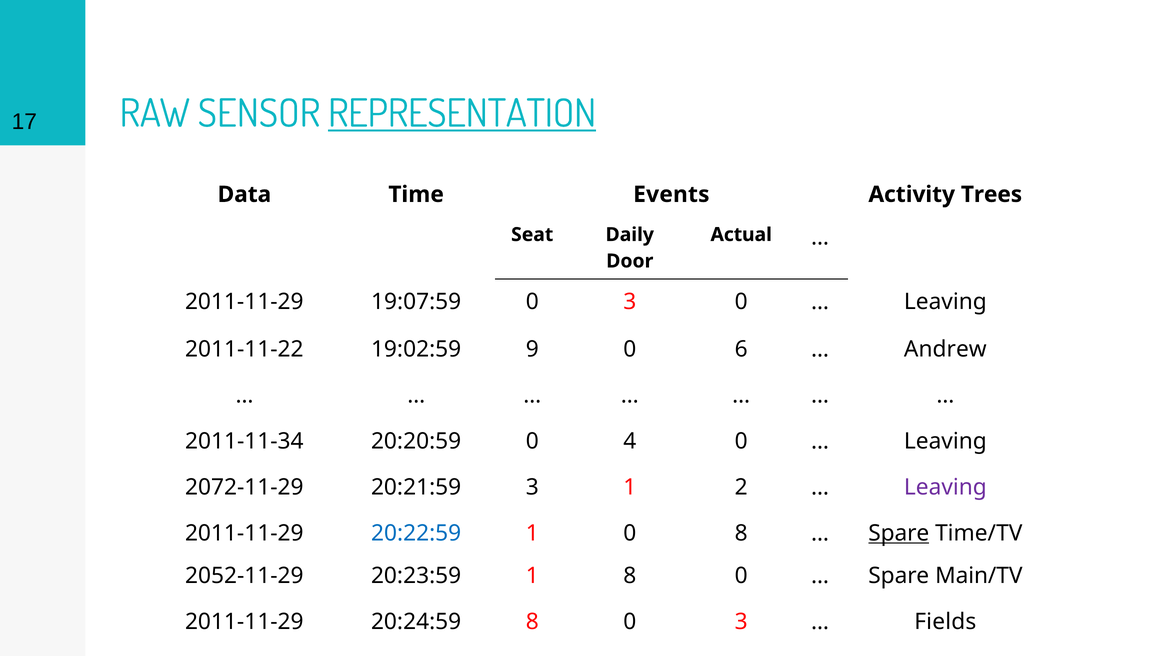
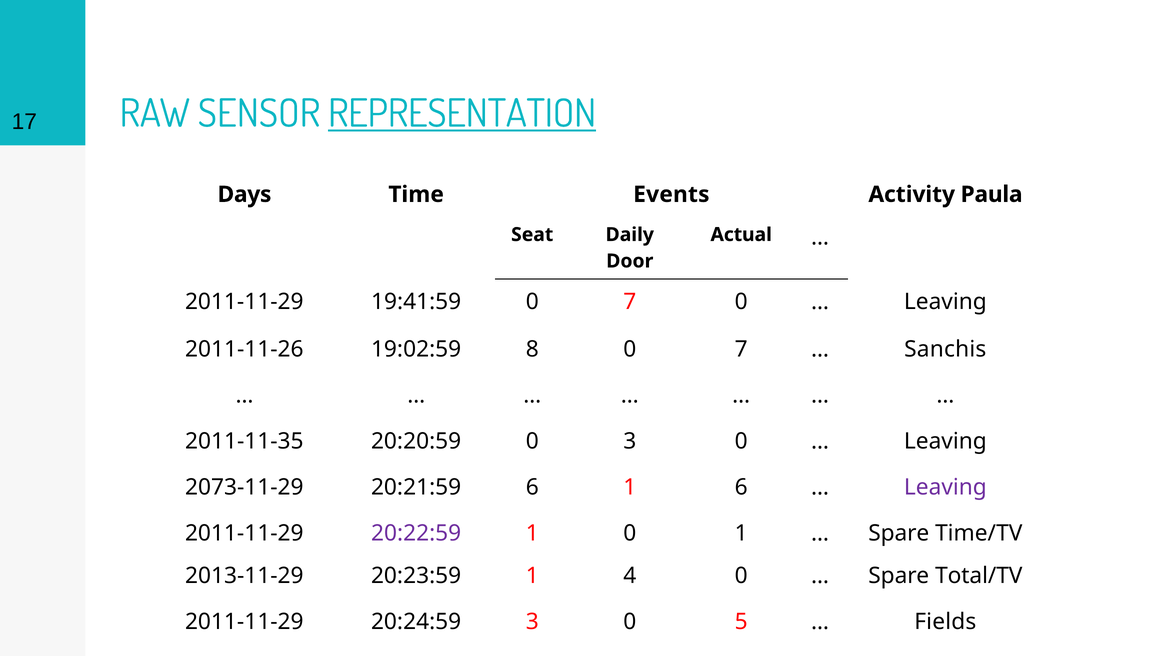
Data: Data -> Days (245, 195)
Trees: Trees -> Paula (992, 195)
19:07:59: 19:07:59 -> 19:41:59 (416, 302)
3: 3 -> 7 (630, 302)
2011-11-22: 2011-11-22 -> 2011-11-26 (244, 350)
9: 9 -> 8 (532, 350)
6: 6 -> 7 (741, 350)
Andrew: Andrew -> Sanchis (945, 350)
2011-11-34: 2011-11-34 -> 2011-11-35 (244, 442)
0 4: 4 -> 3 (630, 442)
2072-11-29: 2072-11-29 -> 2073-11-29 (244, 488)
20:21:59 3: 3 -> 6 (532, 488)
1 2: 2 -> 6 (741, 488)
20:22:59 colour: blue -> purple (416, 534)
0 8: 8 -> 1 (741, 534)
Spare underline: present -> none (899, 534)
2052-11-29: 2052-11-29 -> 2013-11-29 (244, 576)
1 8: 8 -> 4 (630, 576)
Main/TV: Main/TV -> Total/TV (979, 576)
20:24:59 8: 8 -> 3 (532, 622)
3: 3 -> 5 (741, 622)
